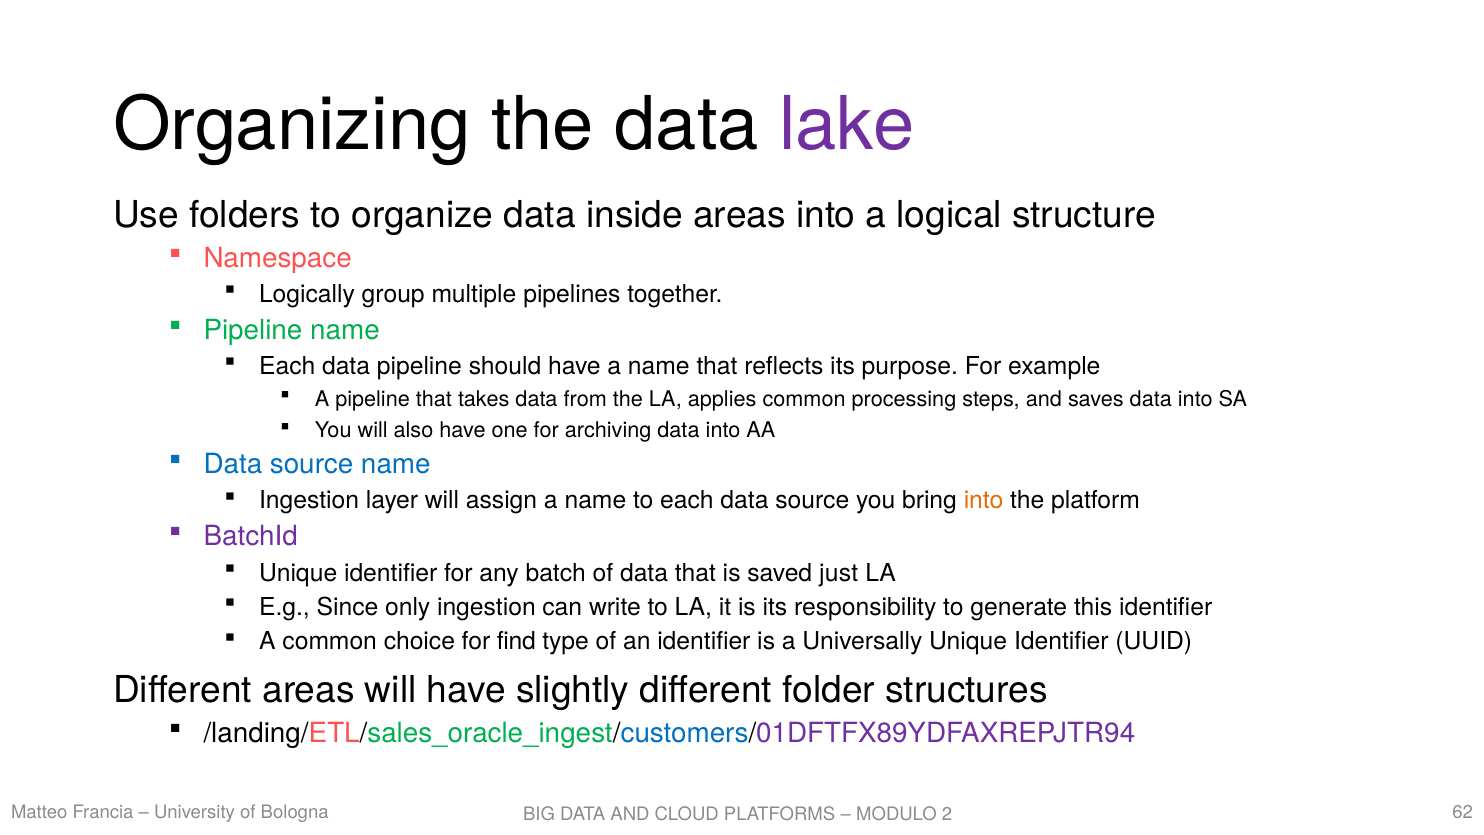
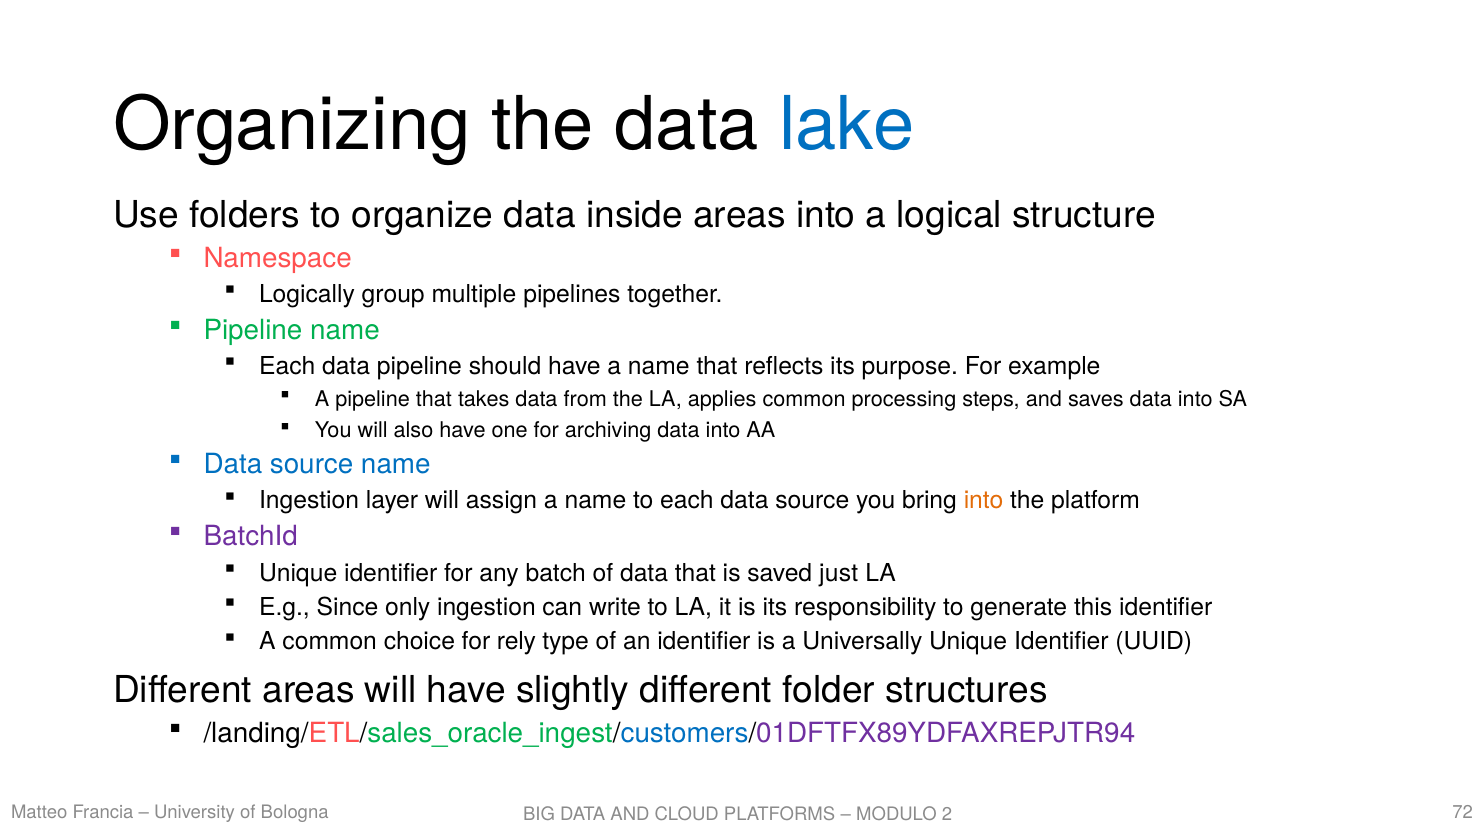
lake colour: purple -> blue (847, 125)
find: find -> rely (516, 641)
62: 62 -> 72 (1463, 812)
